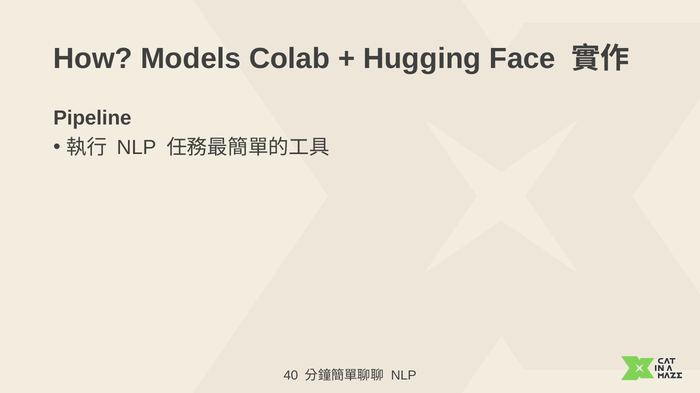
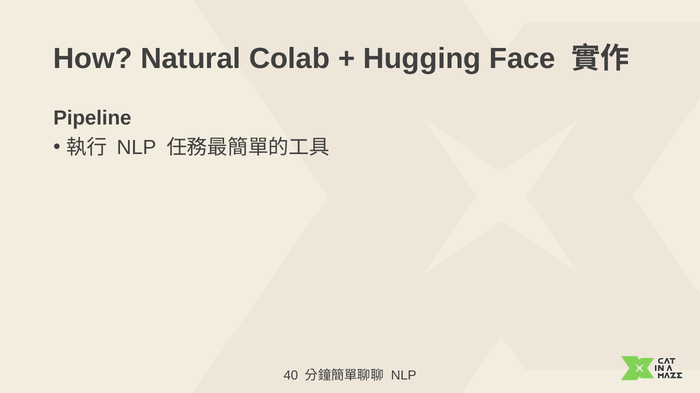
Models: Models -> Natural (191, 59)
